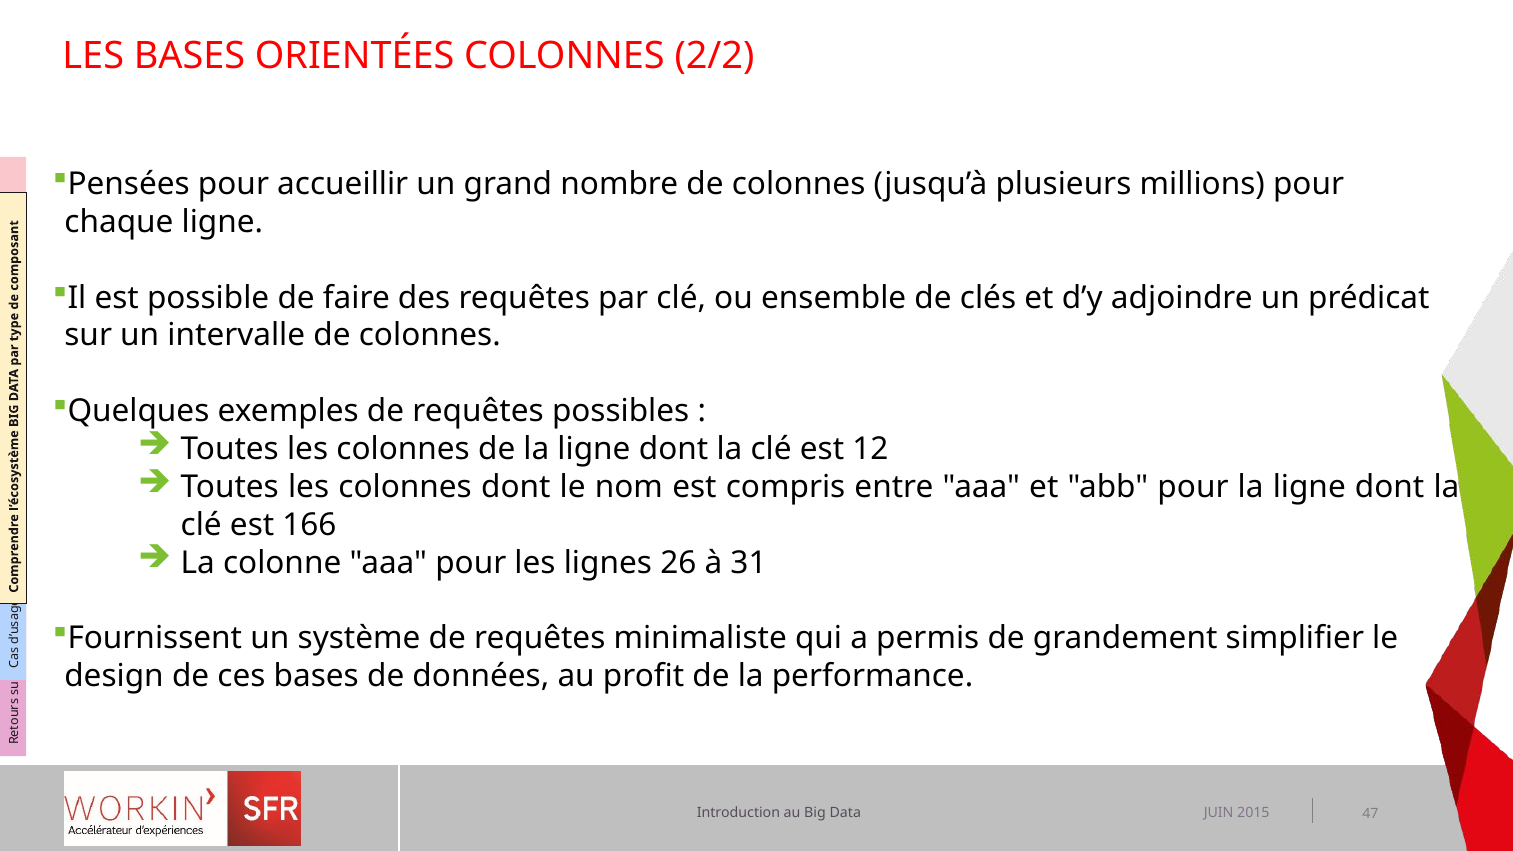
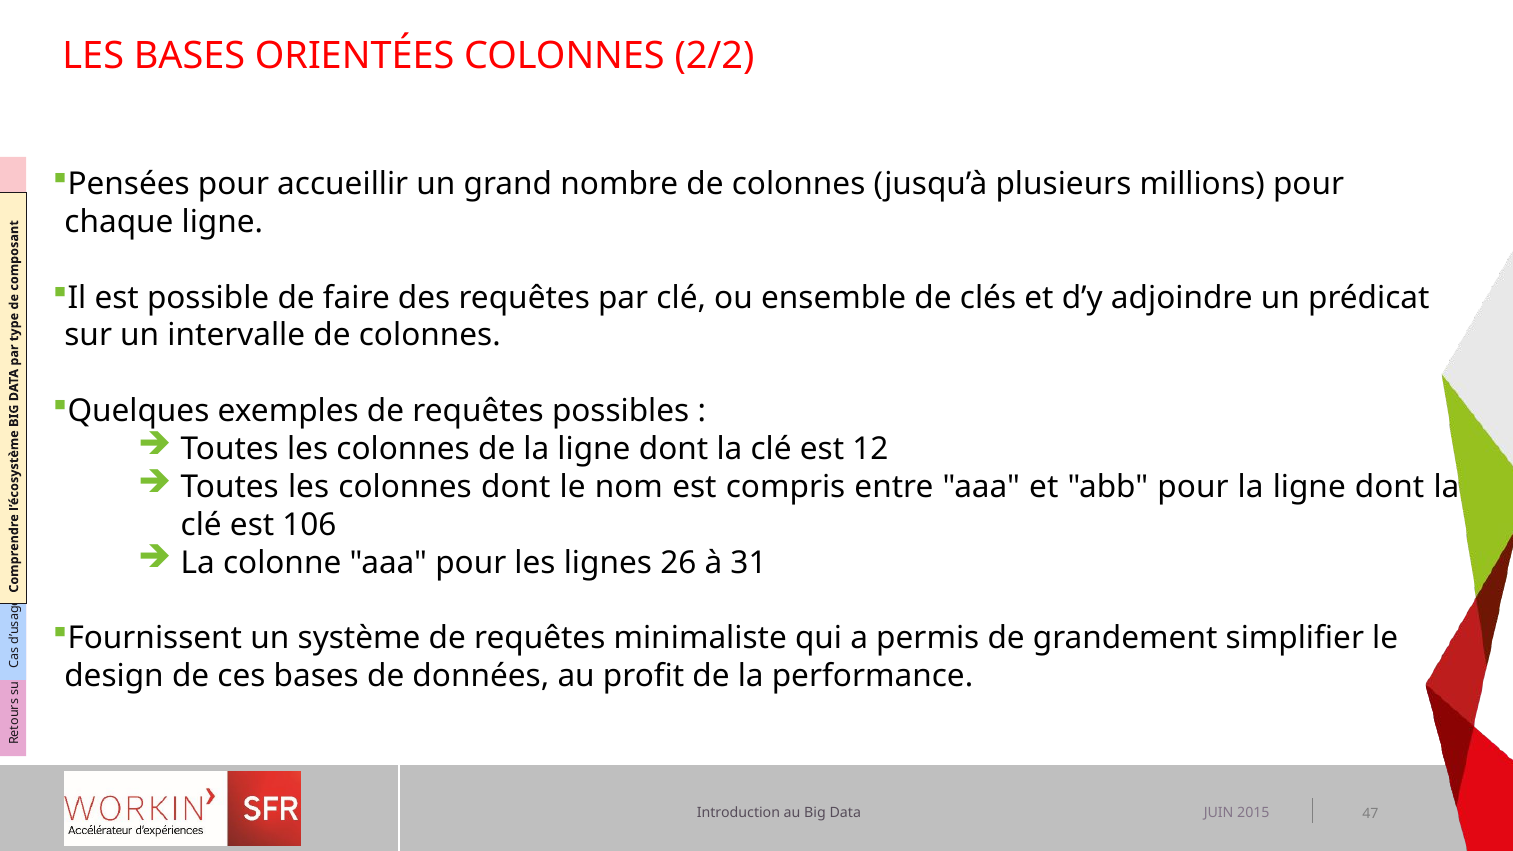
166: 166 -> 106 (309, 525)
